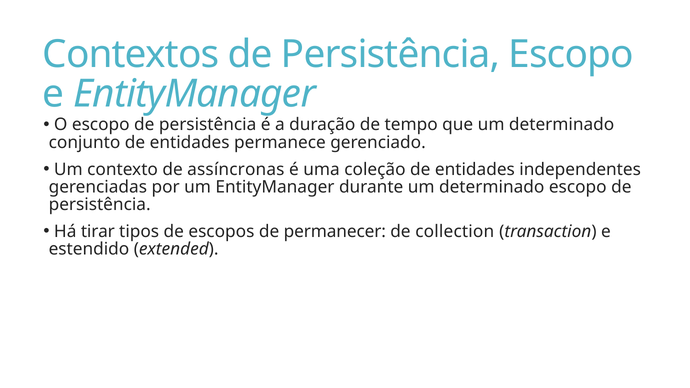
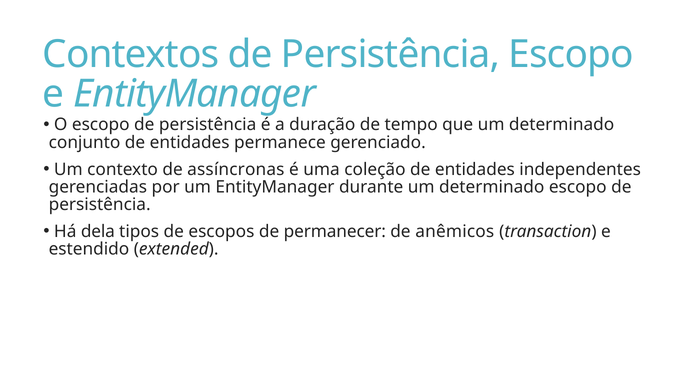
tirar: tirar -> dela (98, 232)
collection: collection -> anêmicos (455, 232)
